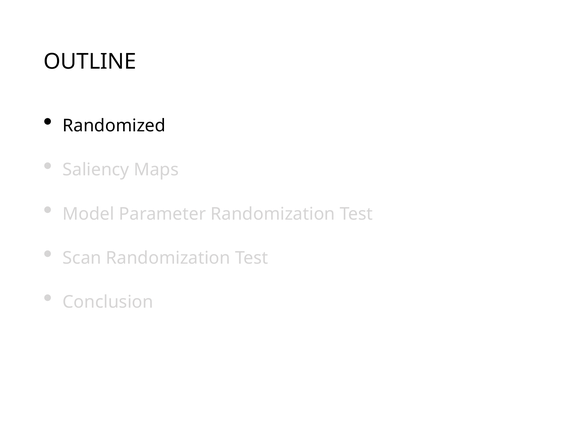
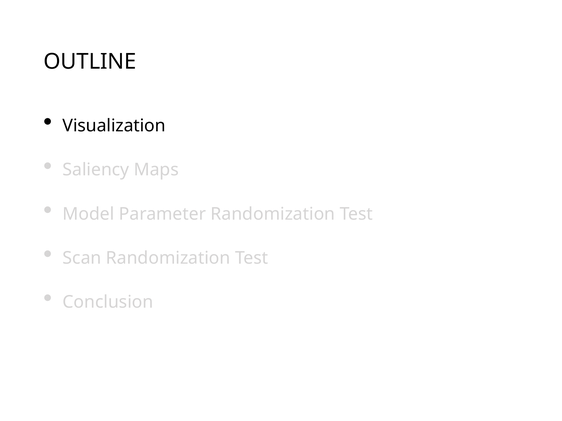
Randomized: Randomized -> Visualization (114, 126)
